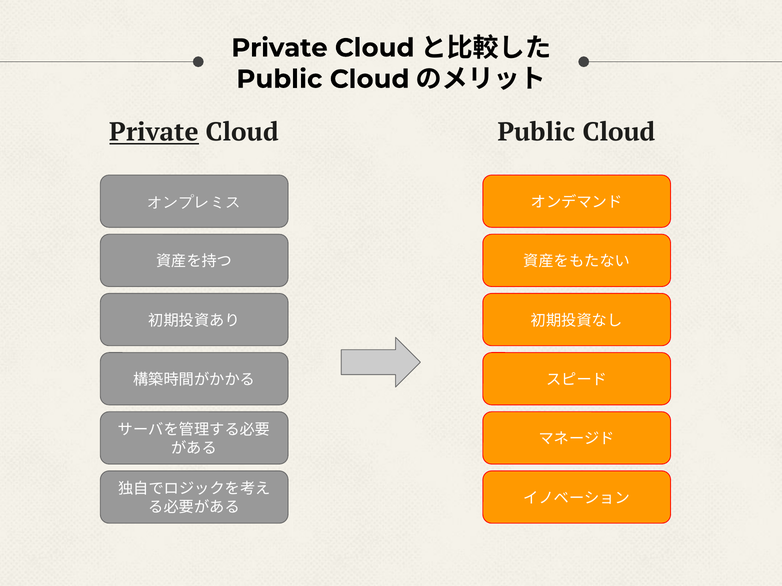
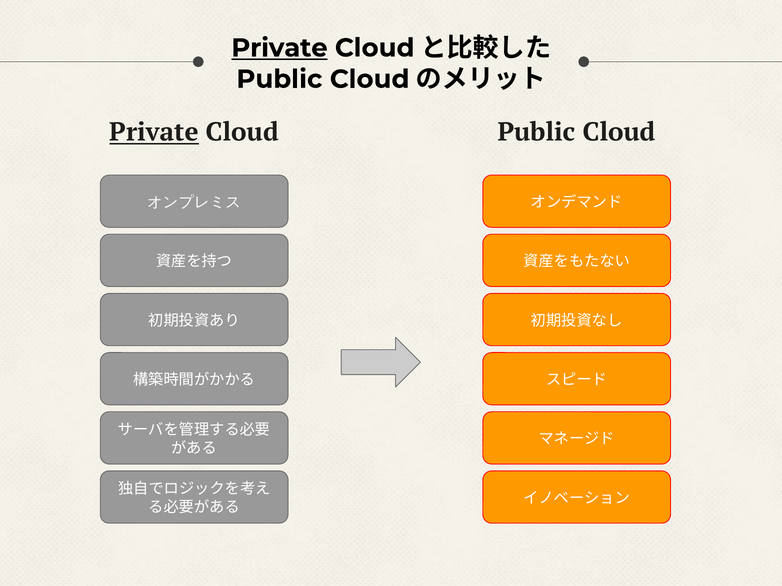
Private underline: none -> present (279, 48)
